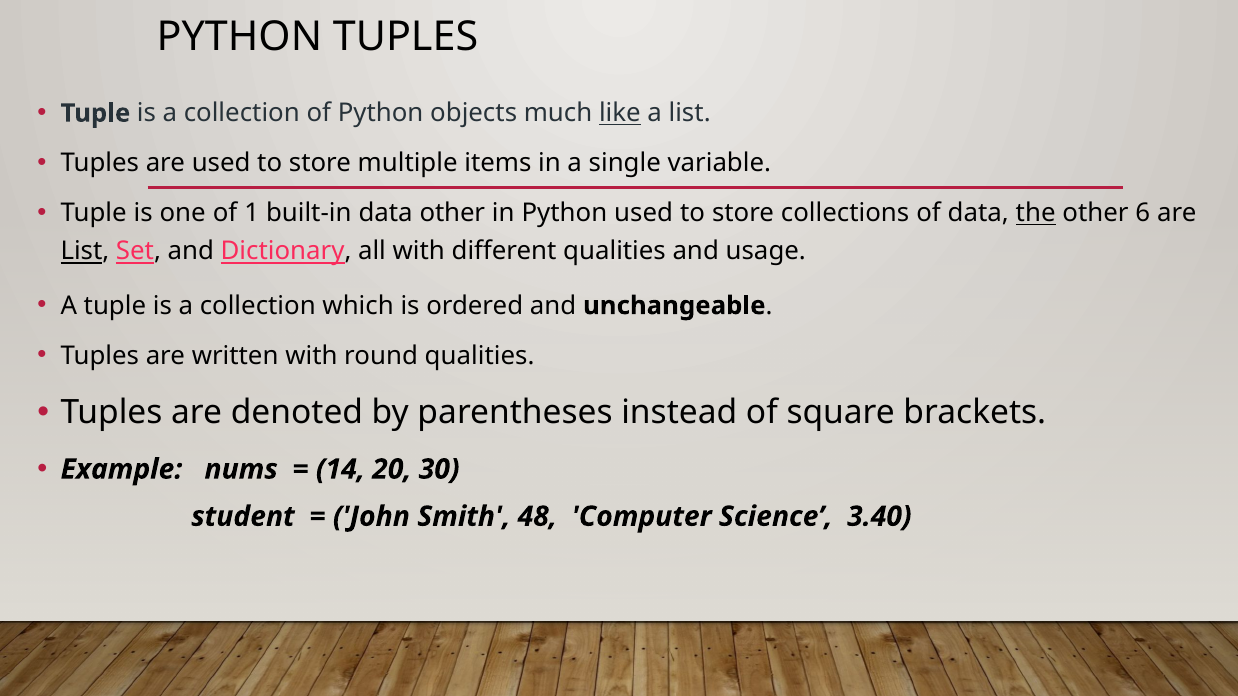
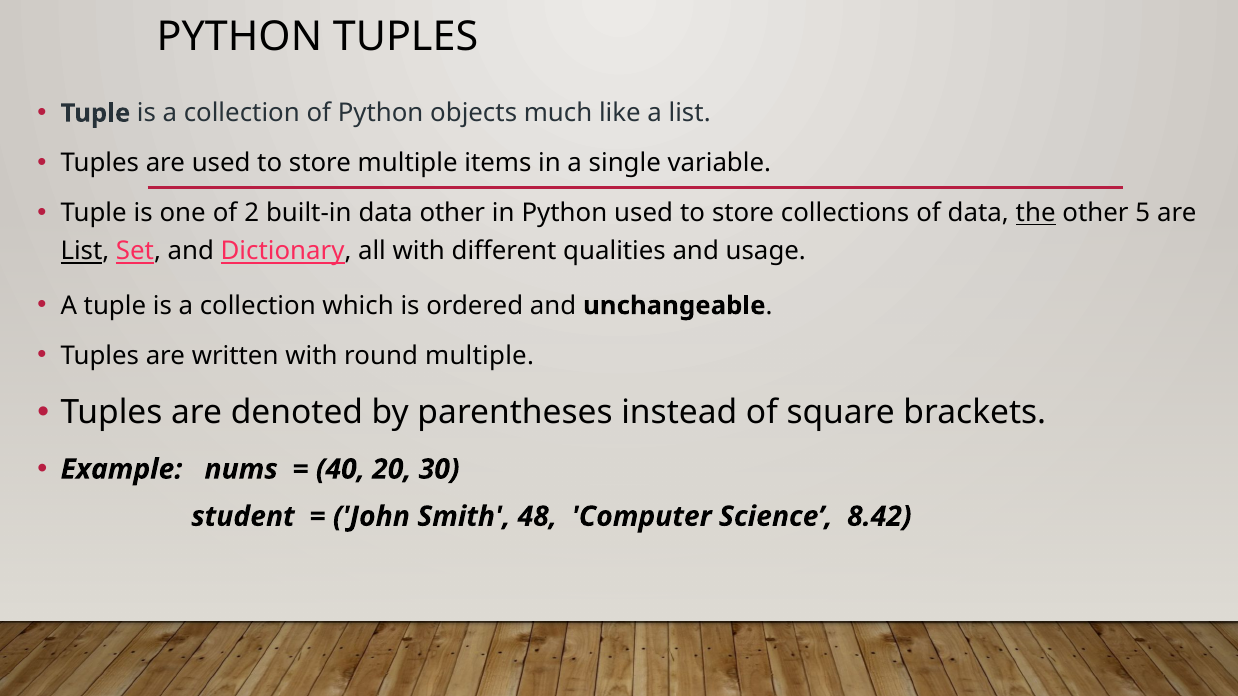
like underline: present -> none (620, 113)
1: 1 -> 2 (252, 213)
6: 6 -> 5 (1143, 213)
round qualities: qualities -> multiple (480, 356)
14: 14 -> 40 (340, 470)
3.40: 3.40 -> 8.42 (879, 517)
